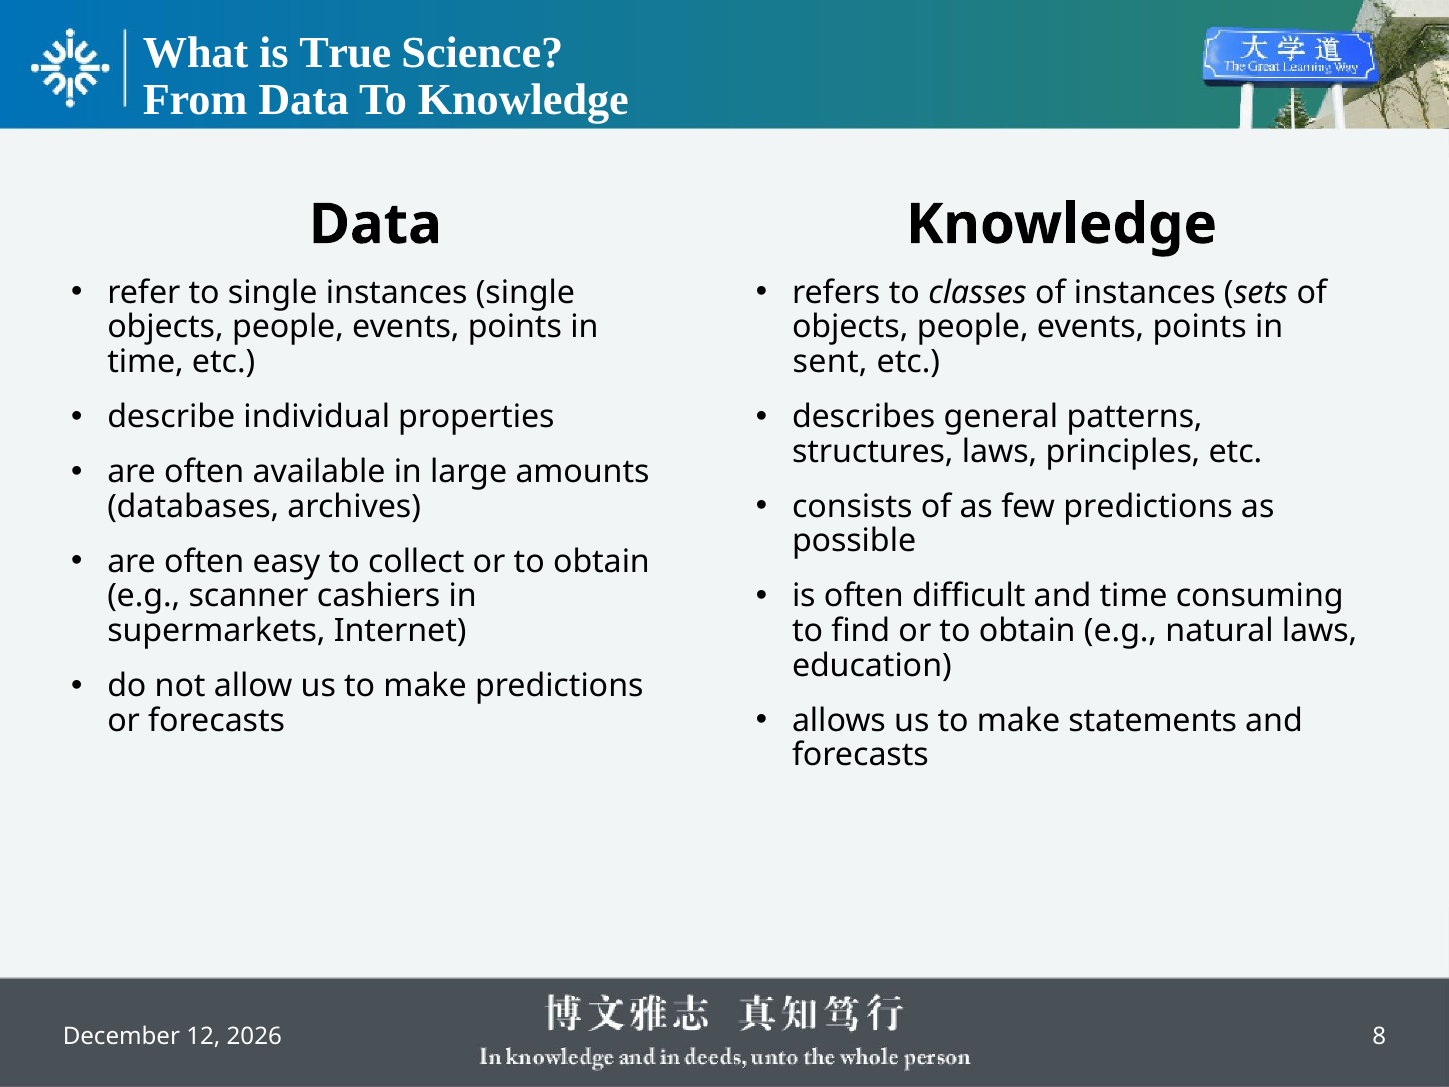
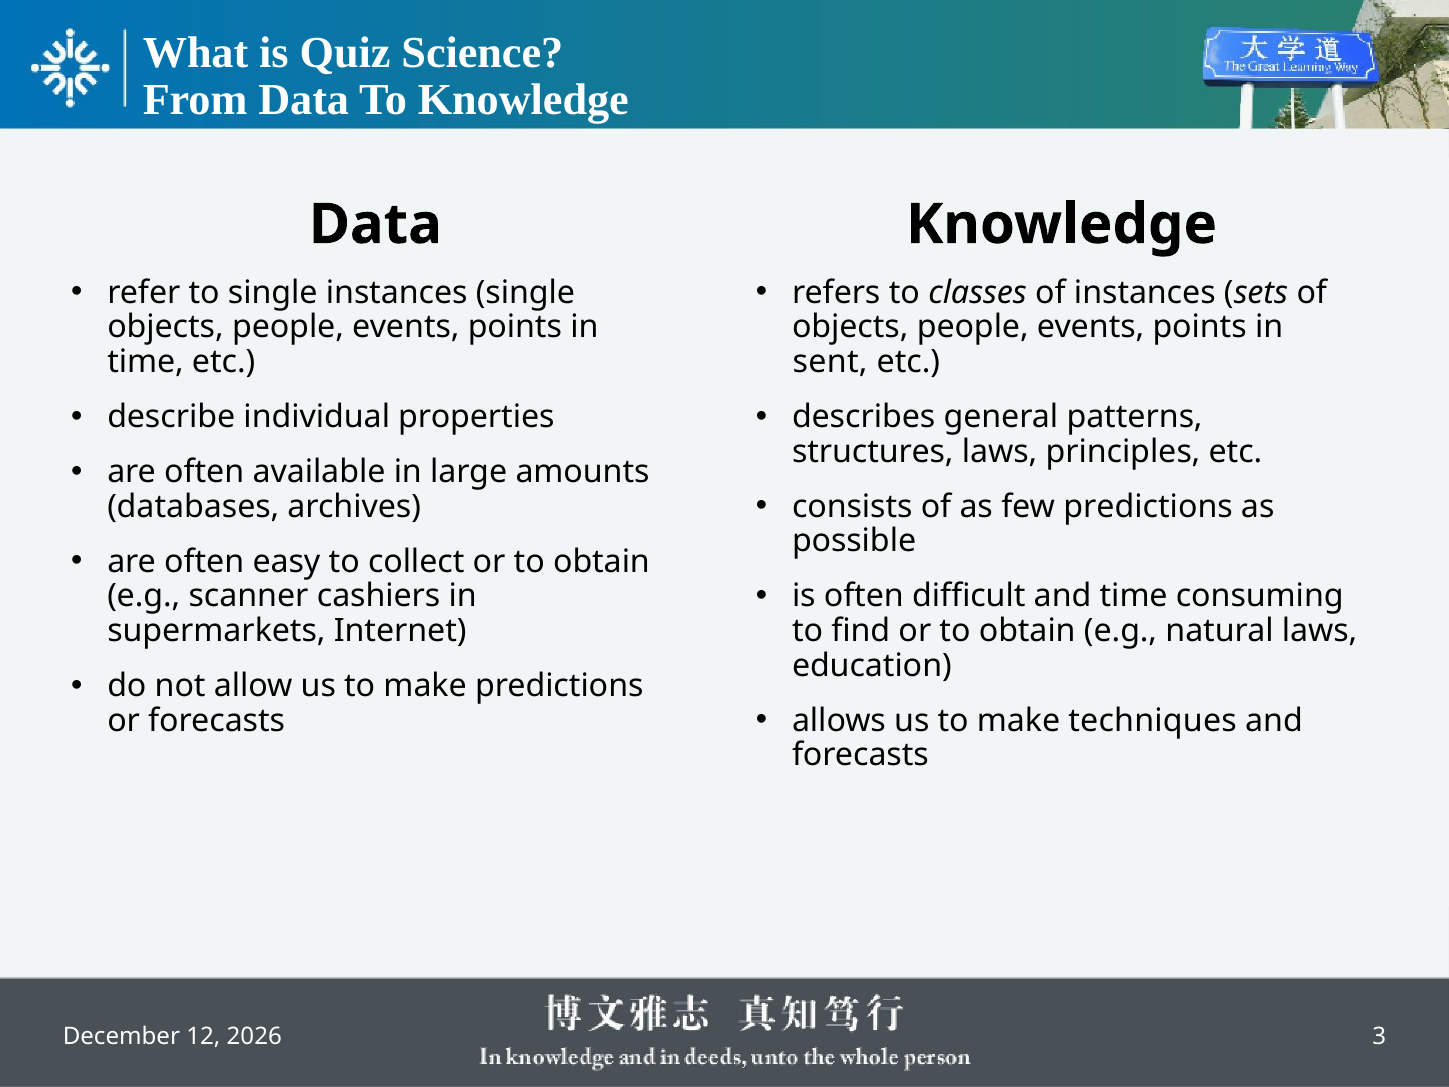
True: True -> Quiz (345, 52)
statements: statements -> techniques (1153, 720)
8: 8 -> 3 (1379, 1036)
